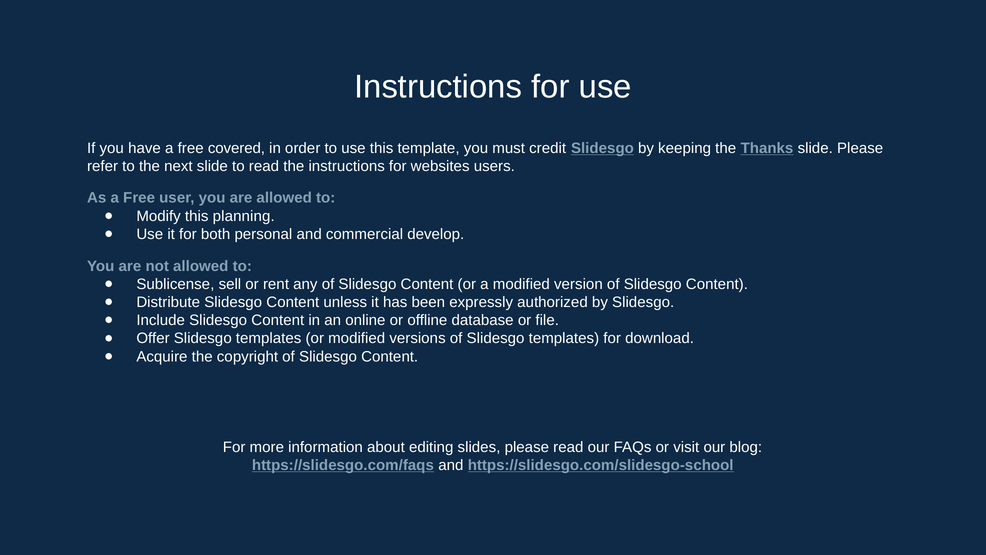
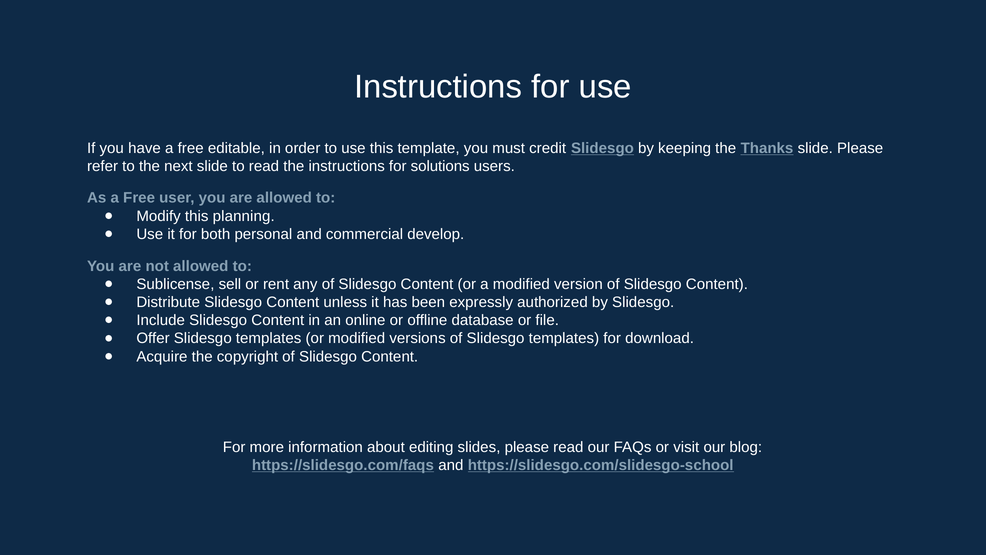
covered: covered -> editable (236, 148)
websites: websites -> solutions (440, 166)
